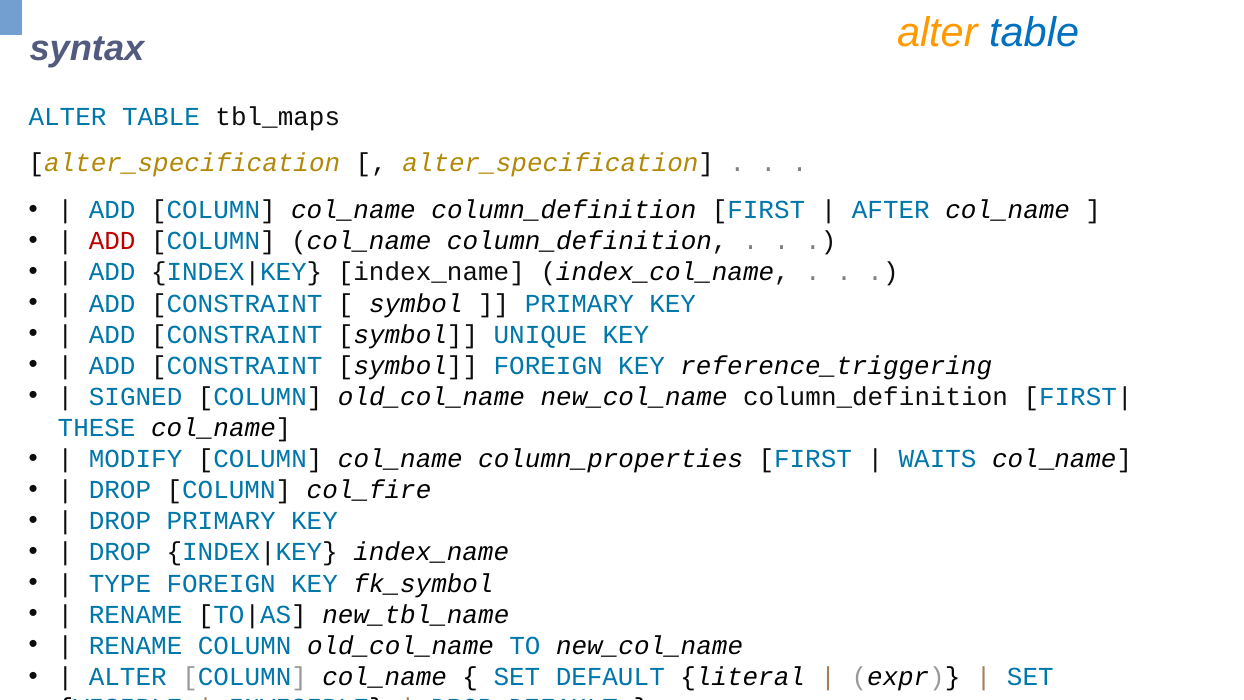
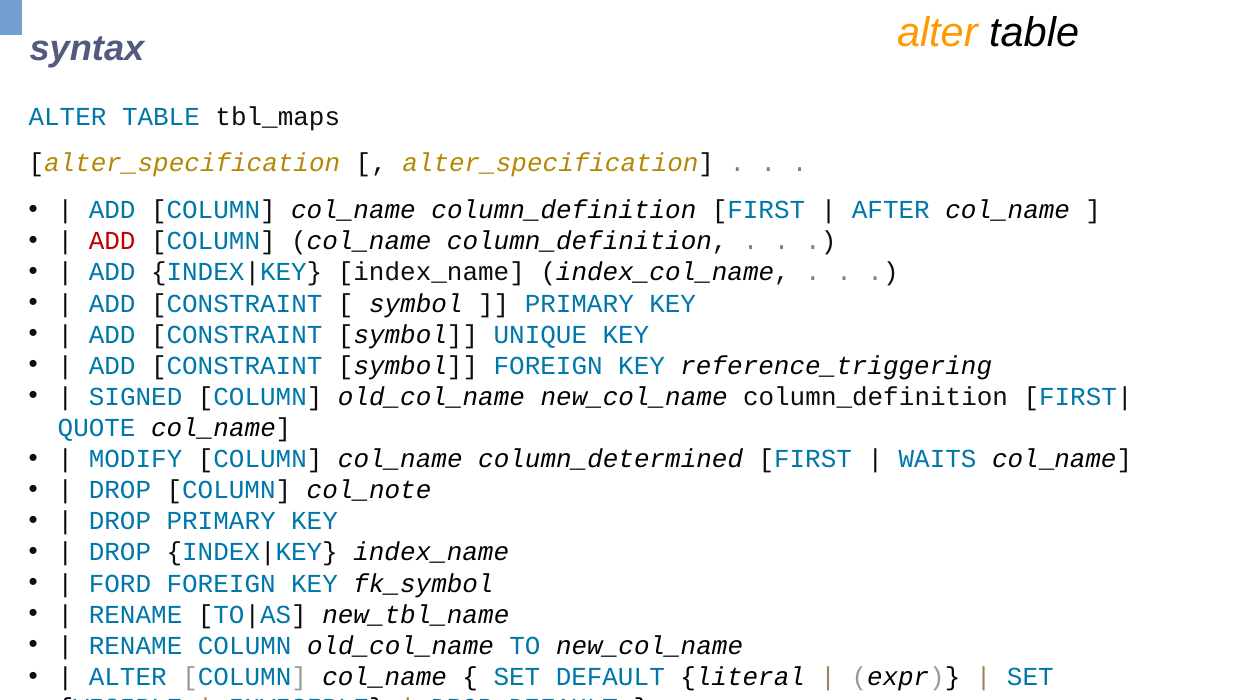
table colour: blue -> black (1034, 32)
THESE: THESE -> QUOTE (97, 428)
column_properties: column_properties -> column_determined (611, 459)
col_fire: col_fire -> col_note (369, 490)
TYPE: TYPE -> FORD (120, 583)
